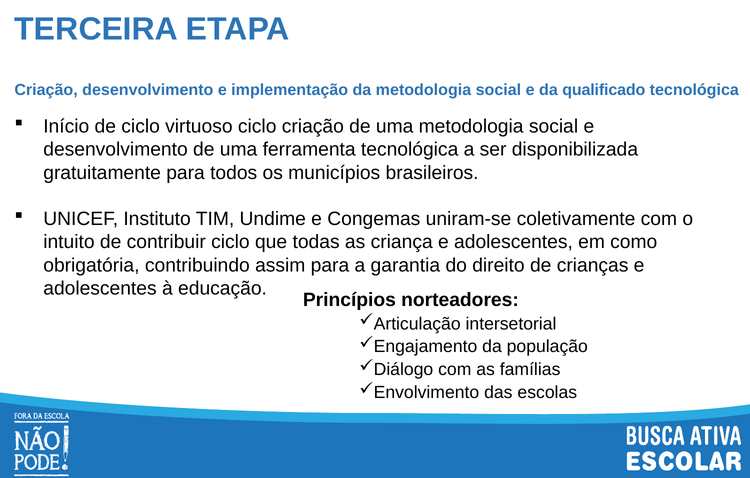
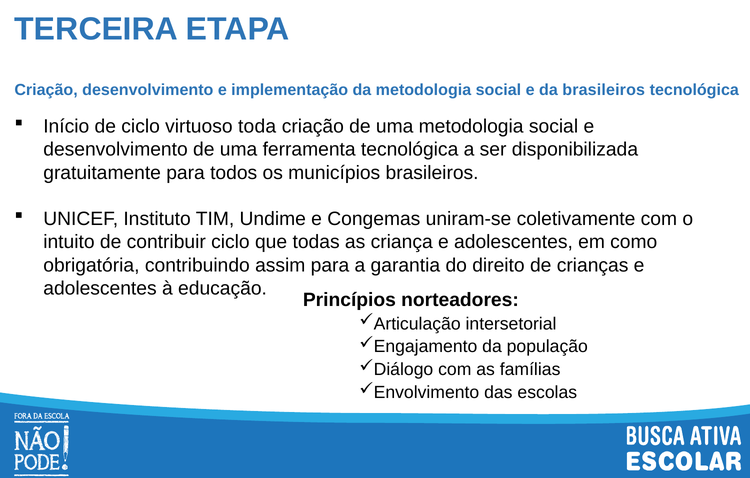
da qualificado: qualificado -> brasileiros (604, 90)
virtuoso ciclo: ciclo -> toda (257, 126)
